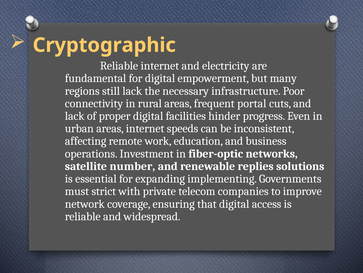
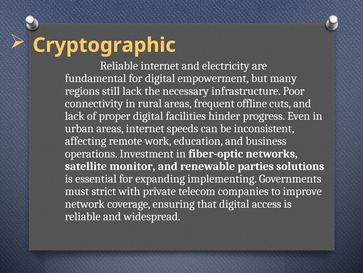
portal: portal -> offline (252, 103)
number: number -> monitor (132, 166)
replies: replies -> parties (256, 166)
